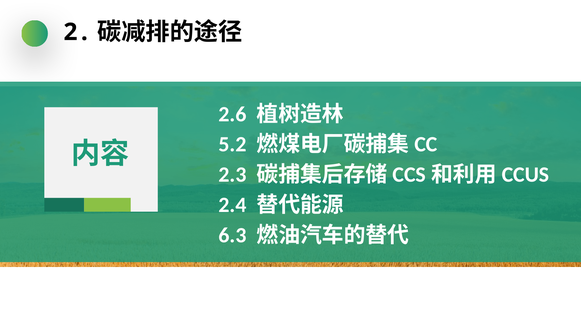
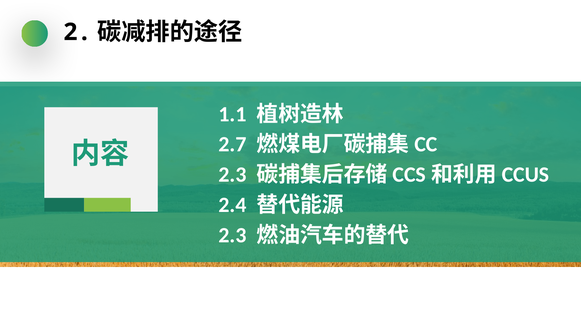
2.6: 2.6 -> 1.1 (233, 114)
5.2: 5.2 -> 2.7 (233, 144)
6.3: 6.3 -> 2.3 (233, 235)
